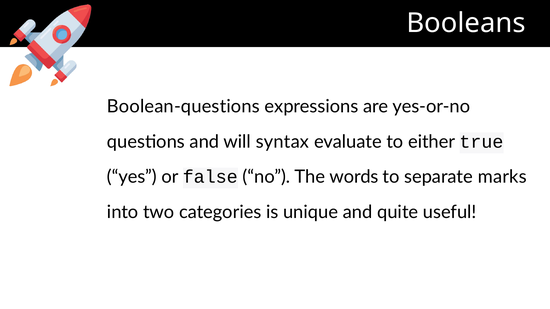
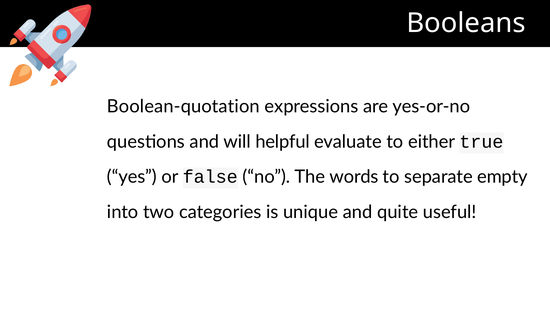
Boolean-questions: Boolean-questions -> Boolean-quotation (183, 107)
syntax: syntax -> helpful (283, 142)
marks: marks -> empty (502, 177)
